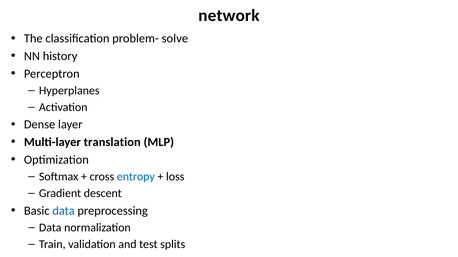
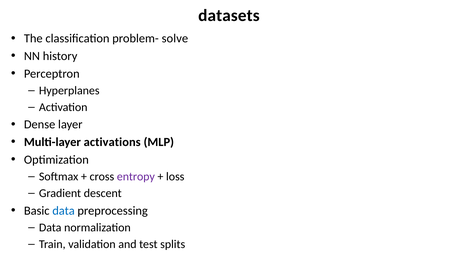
network: network -> datasets (229, 16)
translation: translation -> activations (112, 142)
entropy colour: blue -> purple (136, 177)
